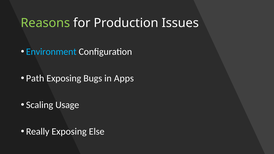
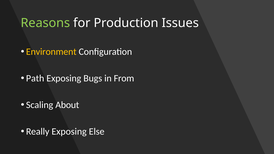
Environment colour: light blue -> yellow (51, 52)
Apps: Apps -> From (124, 78)
Usage: Usage -> About (67, 105)
